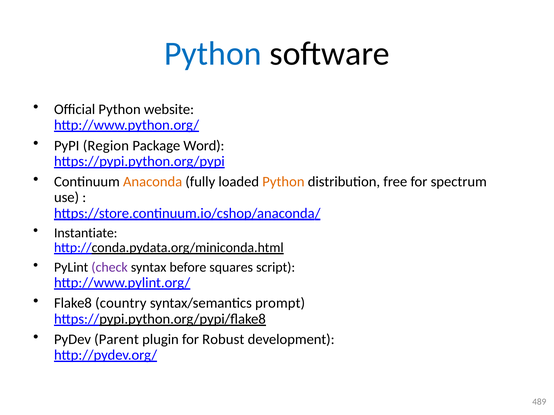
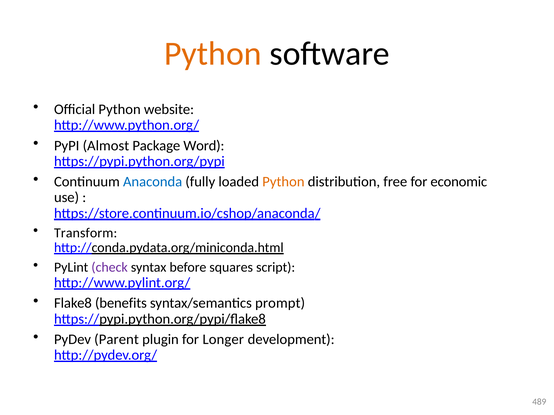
Python colour: blue -> orange (213, 54)
Region: Region -> Almost (106, 146)
Anaconda colour: orange -> blue (153, 182)
spectrum: spectrum -> economic (459, 182)
Instantiate: Instantiate -> Transform (86, 233)
country: country -> benefits (121, 304)
Robust: Robust -> Longer (223, 340)
